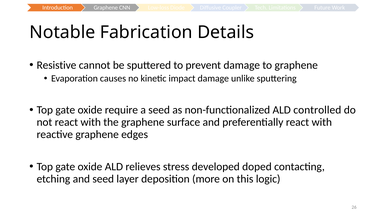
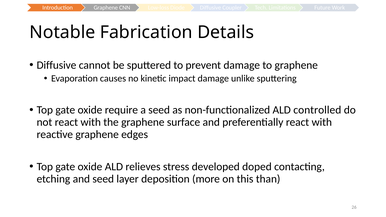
Resistive: Resistive -> Diffusive (56, 65)
logic: logic -> than (268, 179)
